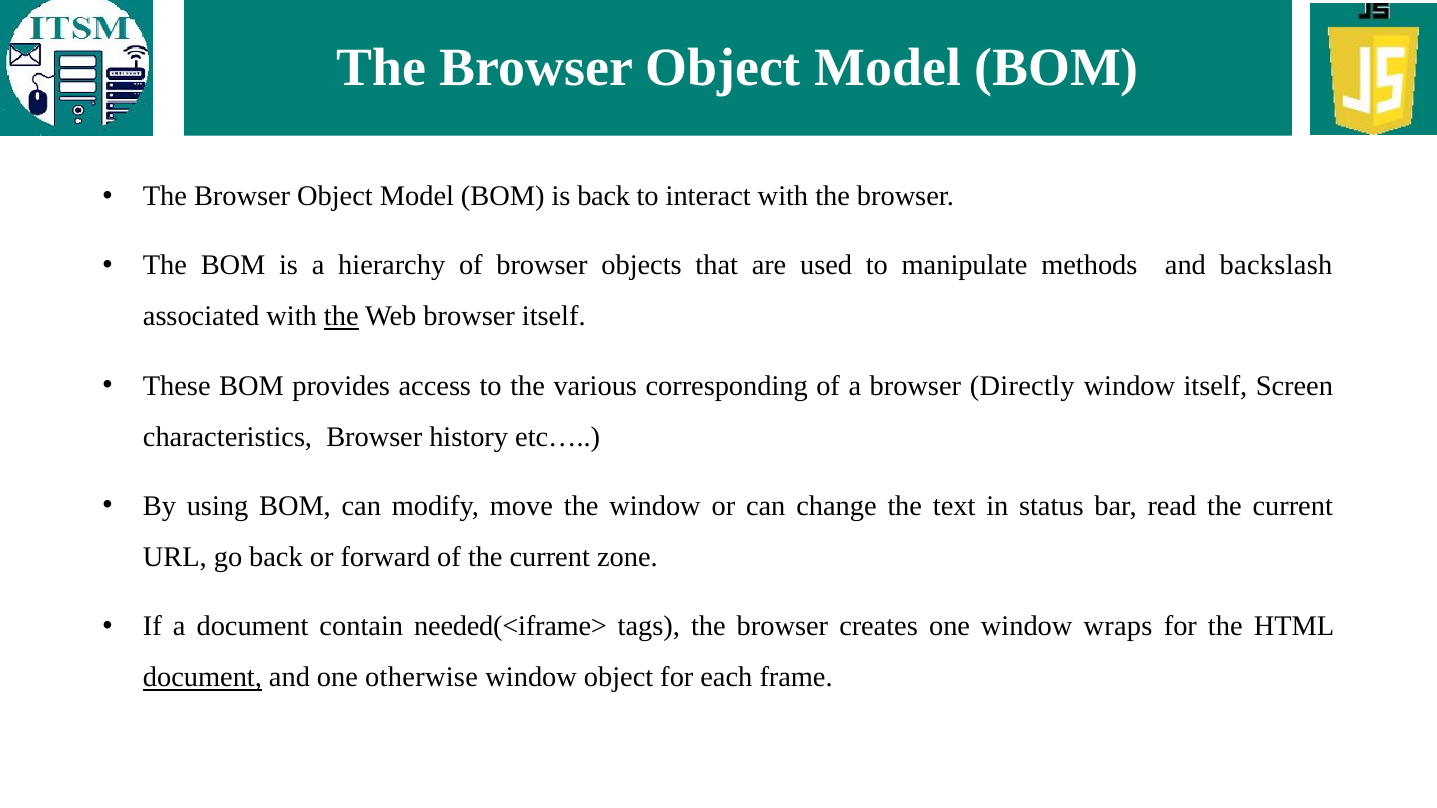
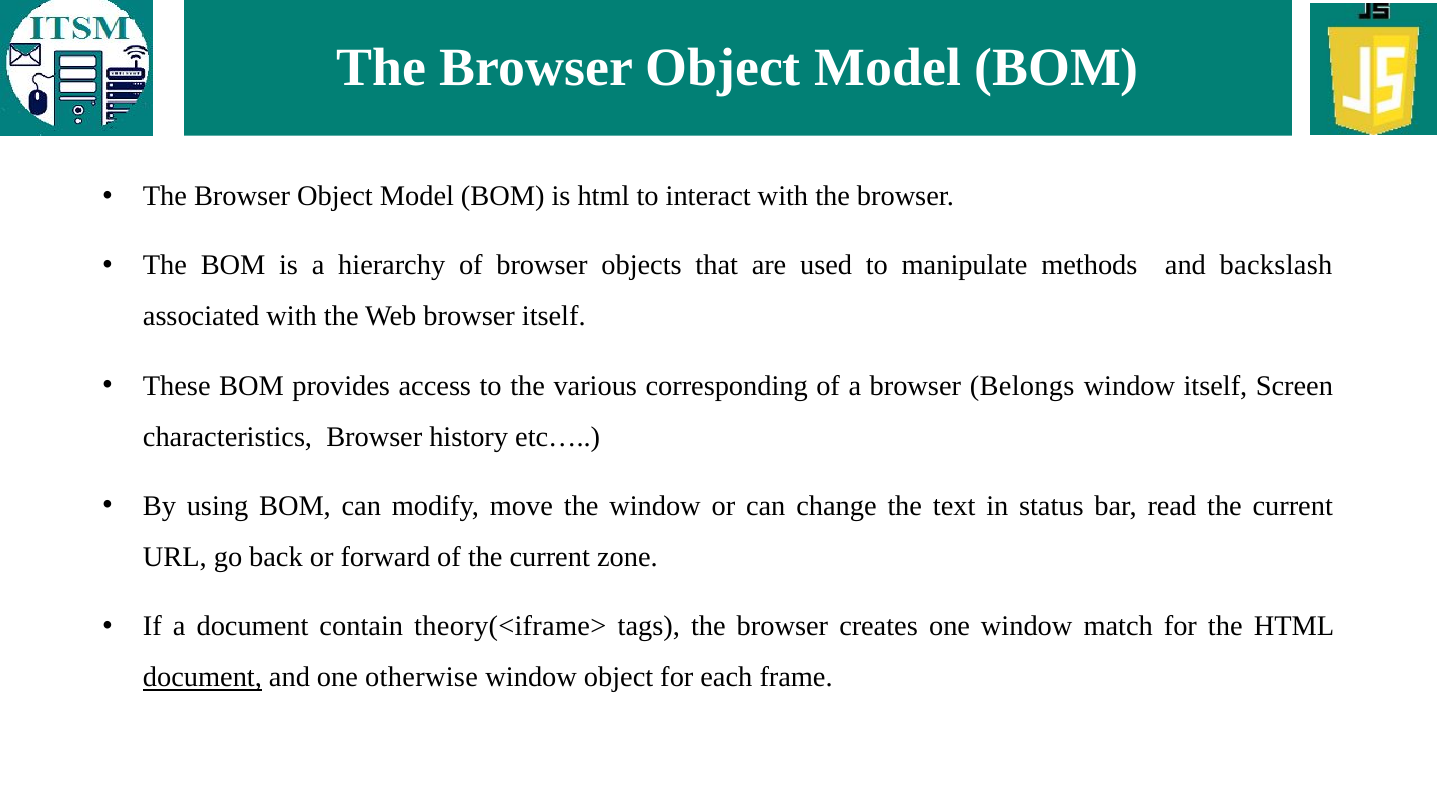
is back: back -> html (604, 196)
the underline: present -> none (341, 317)
Directly: Directly -> Belongs (1022, 386)
needed(<iframe>: needed(<iframe> -> theory(<iframe> (510, 627)
wraps: wraps -> match (1118, 627)
